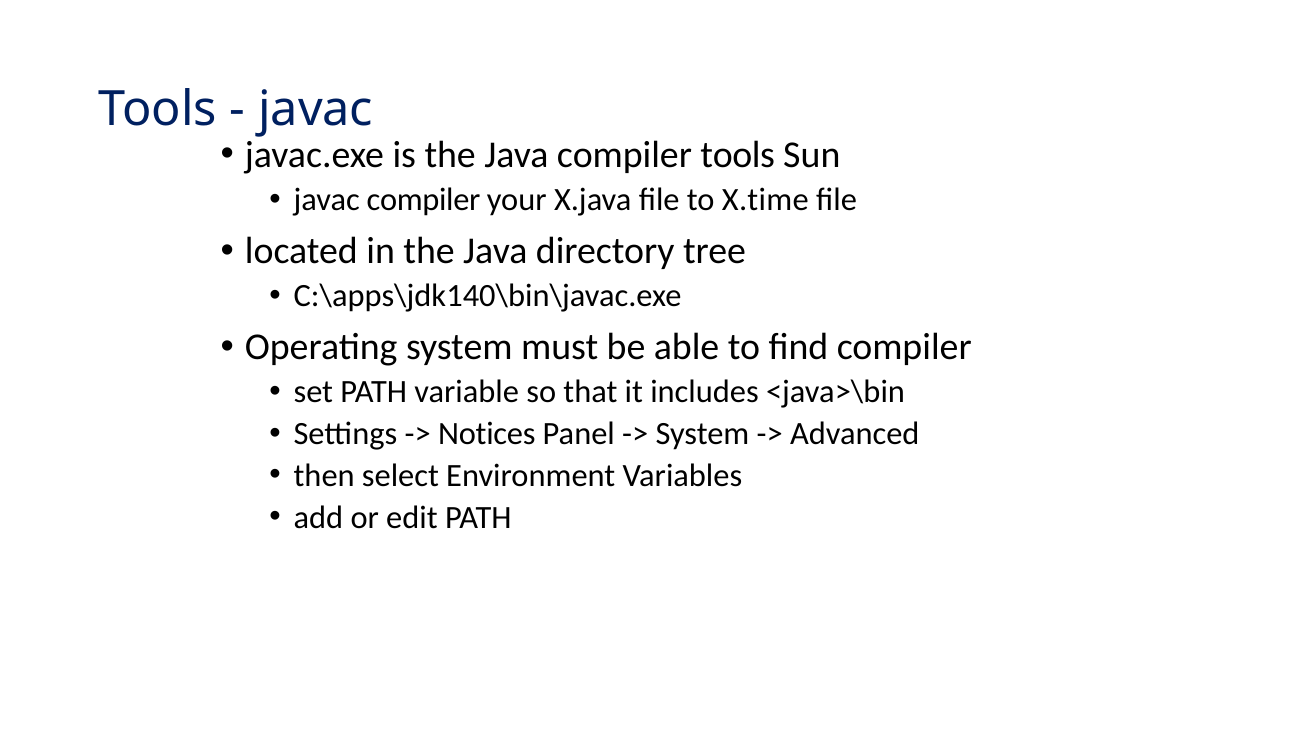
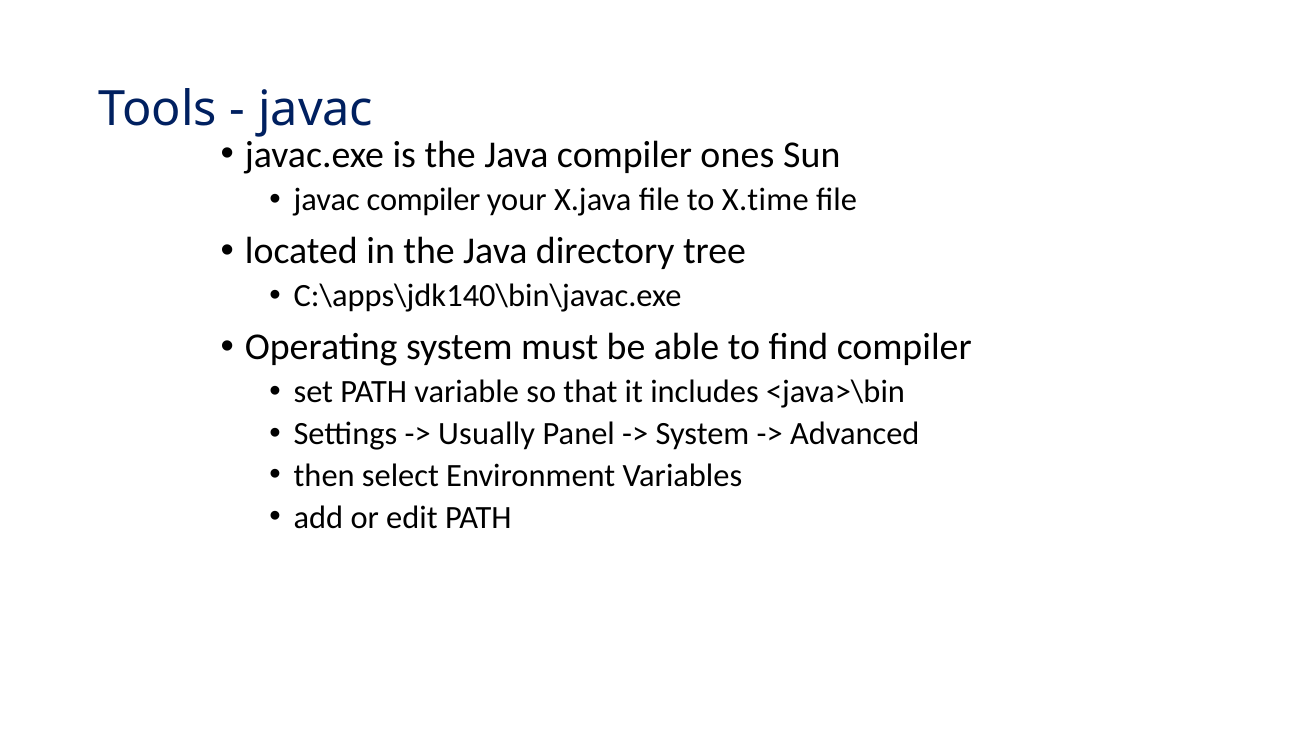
compiler tools: tools -> ones (737, 155)
Notices: Notices -> Usually (487, 434)
